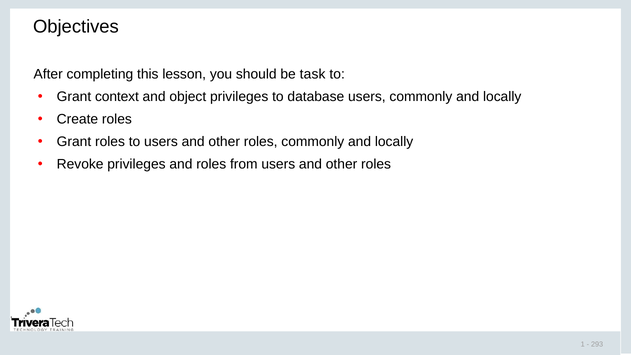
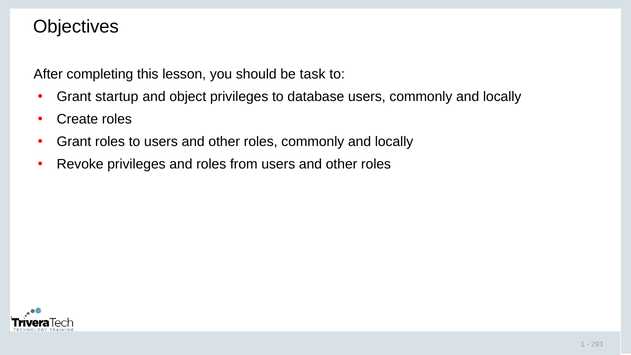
context: context -> startup (117, 97)
